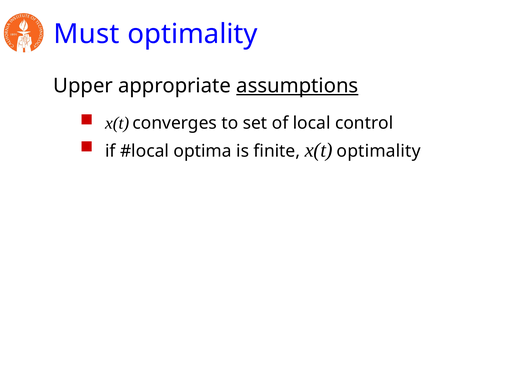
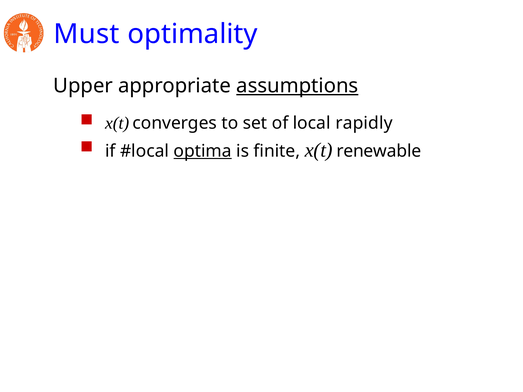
control: control -> rapidly (364, 123)
optima underline: none -> present (203, 151)
x(t optimality: optimality -> renewable (379, 151)
